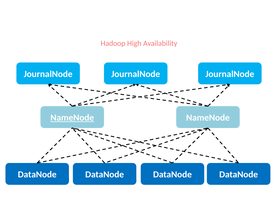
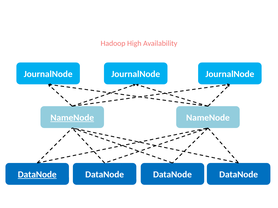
DataNode underline: none -> present (37, 175)
